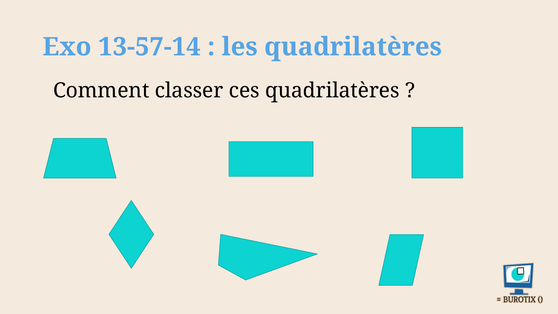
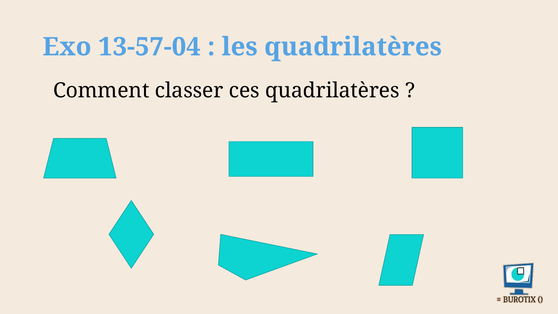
13-57-14: 13-57-14 -> 13-57-04 (149, 47)
